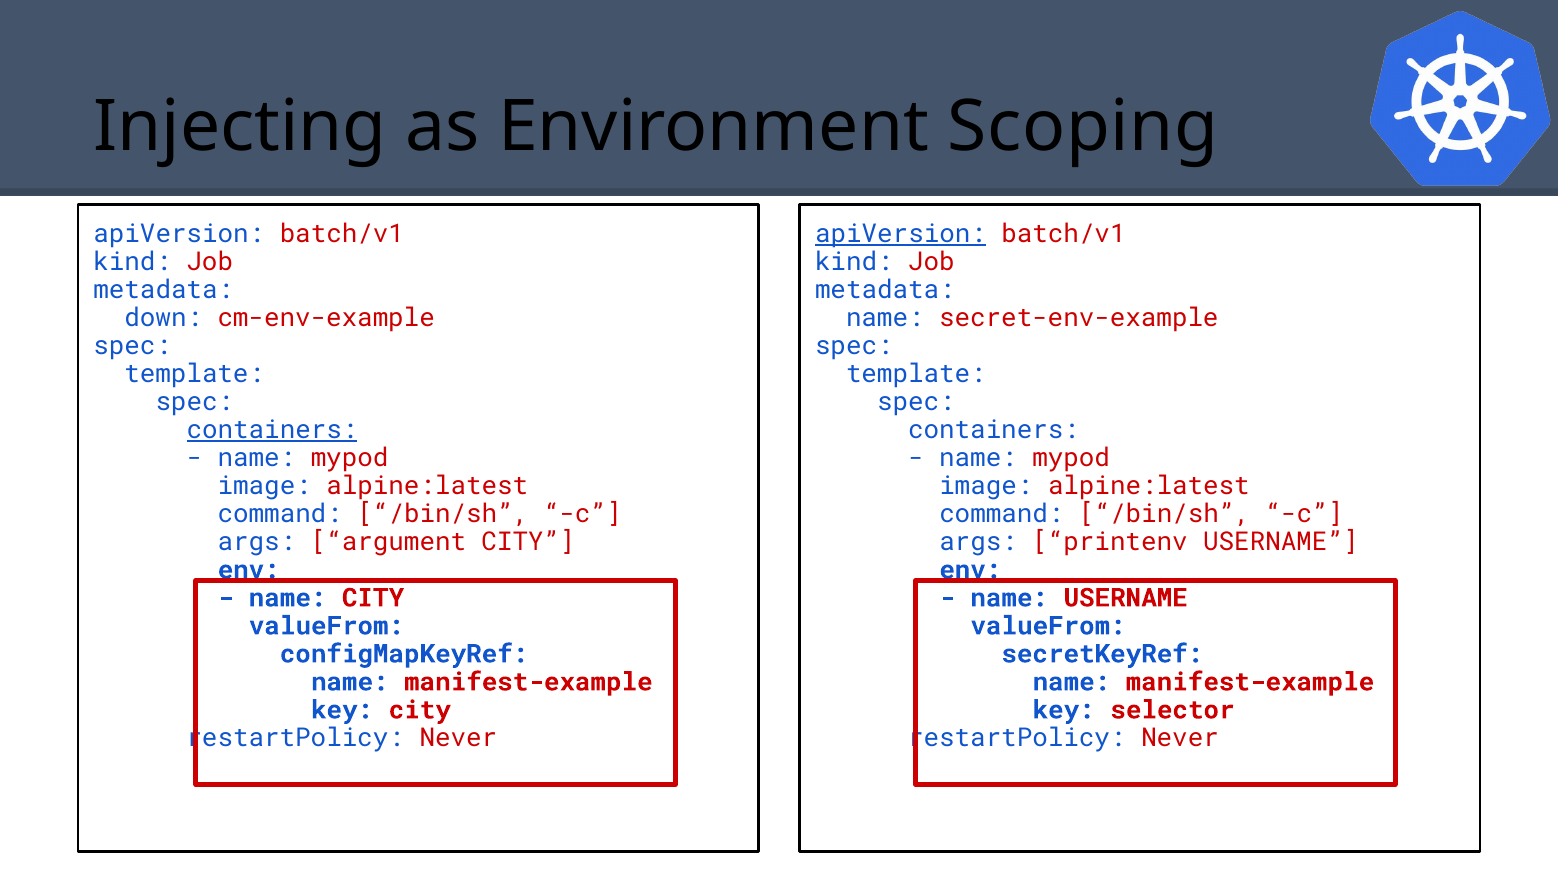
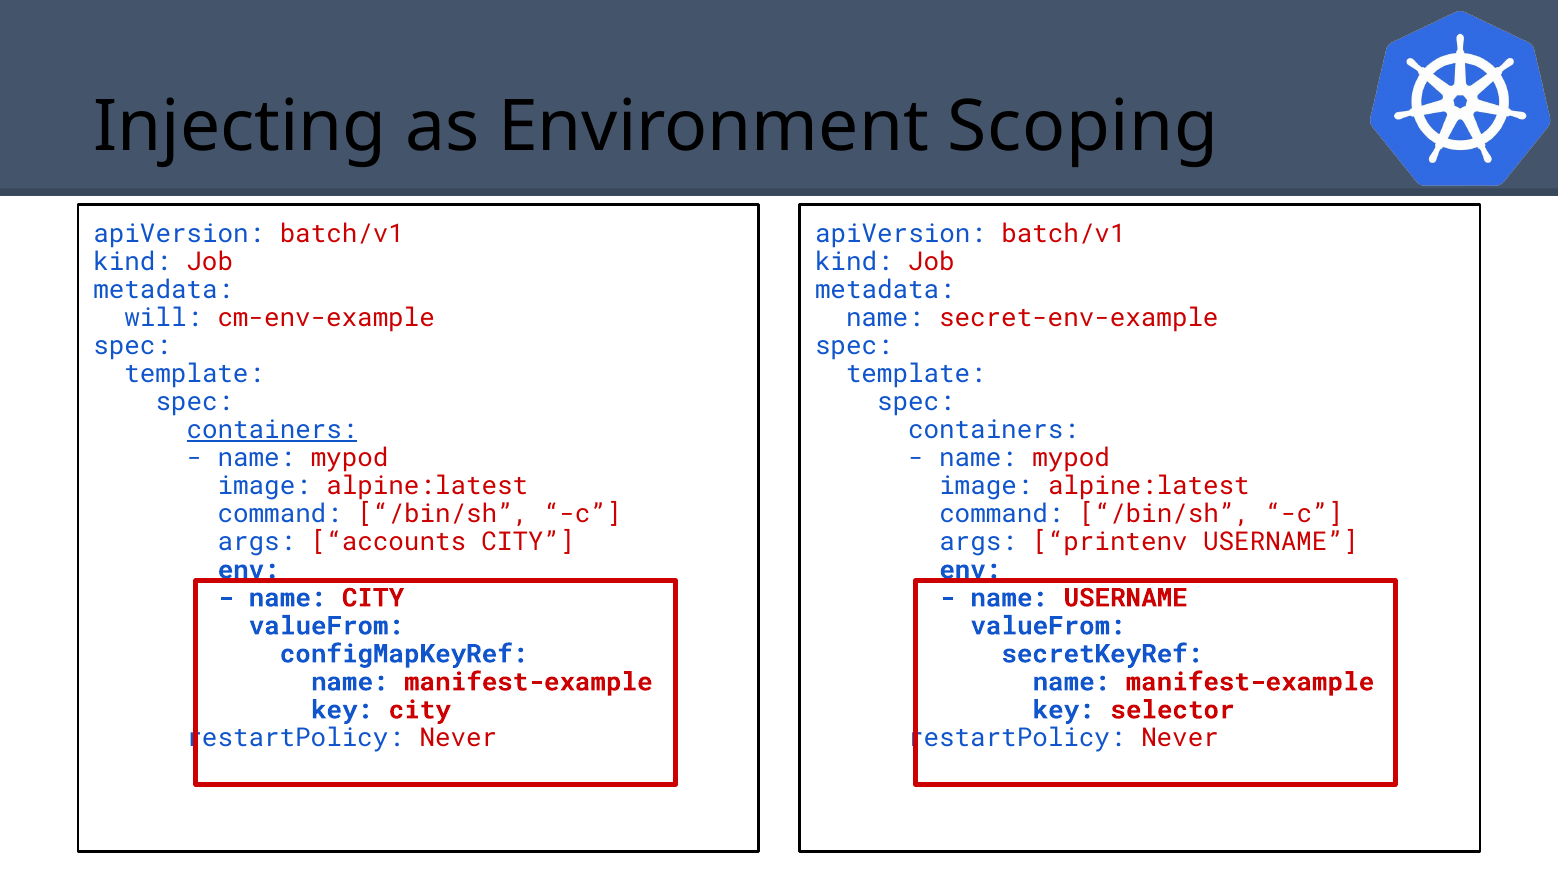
apiVersion underline: present -> none (901, 234)
down: down -> will (163, 318)
argument: argument -> accounts (388, 542)
